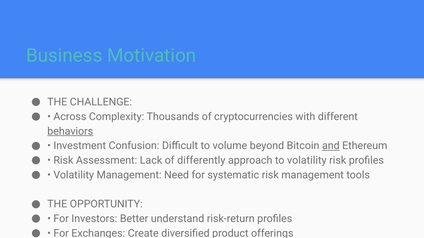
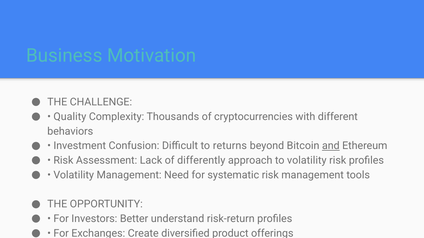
Across: Across -> Quality (70, 117)
behaviors underline: present -> none (70, 131)
volume: volume -> returns (230, 146)
